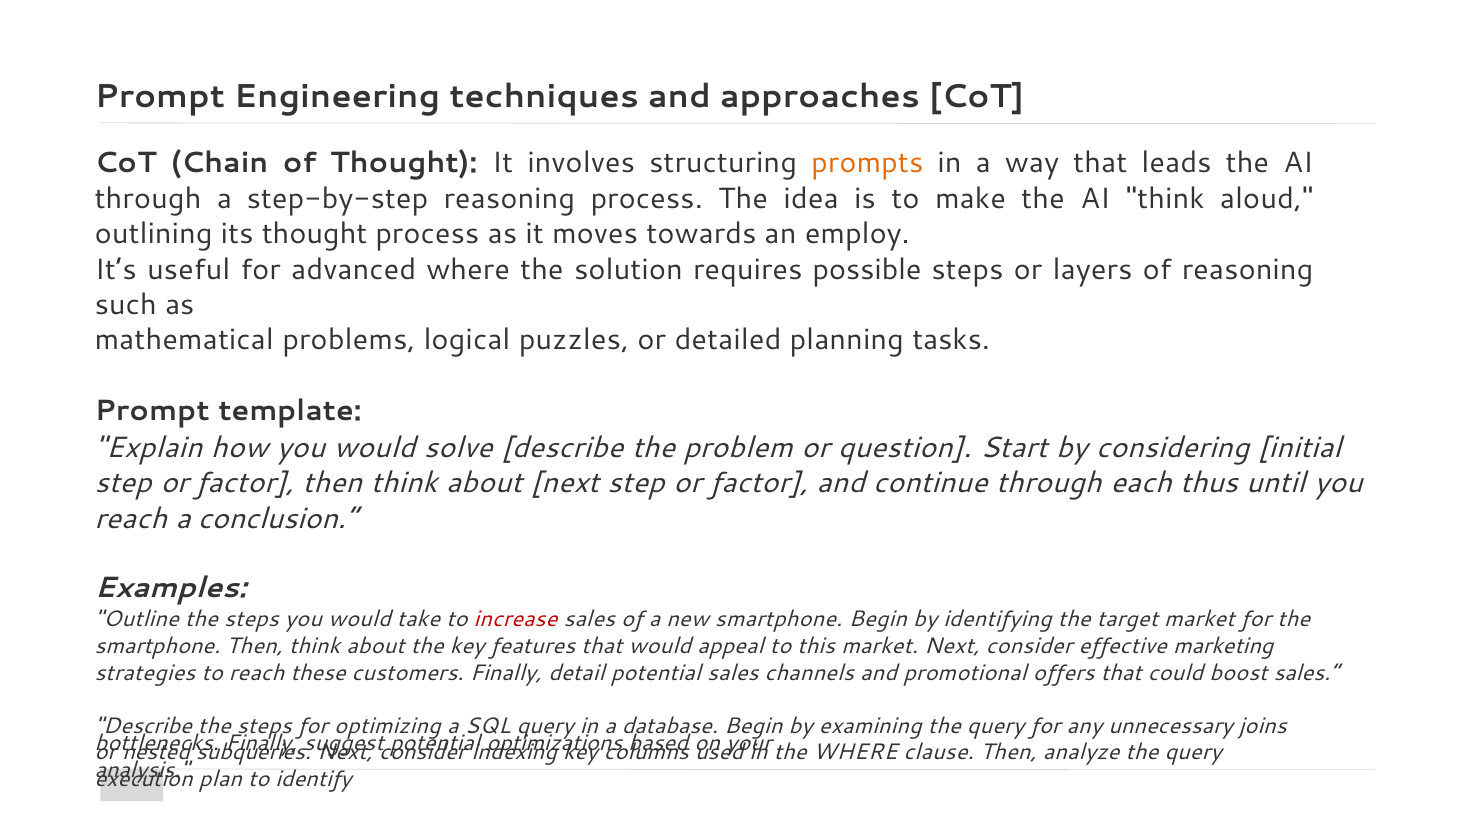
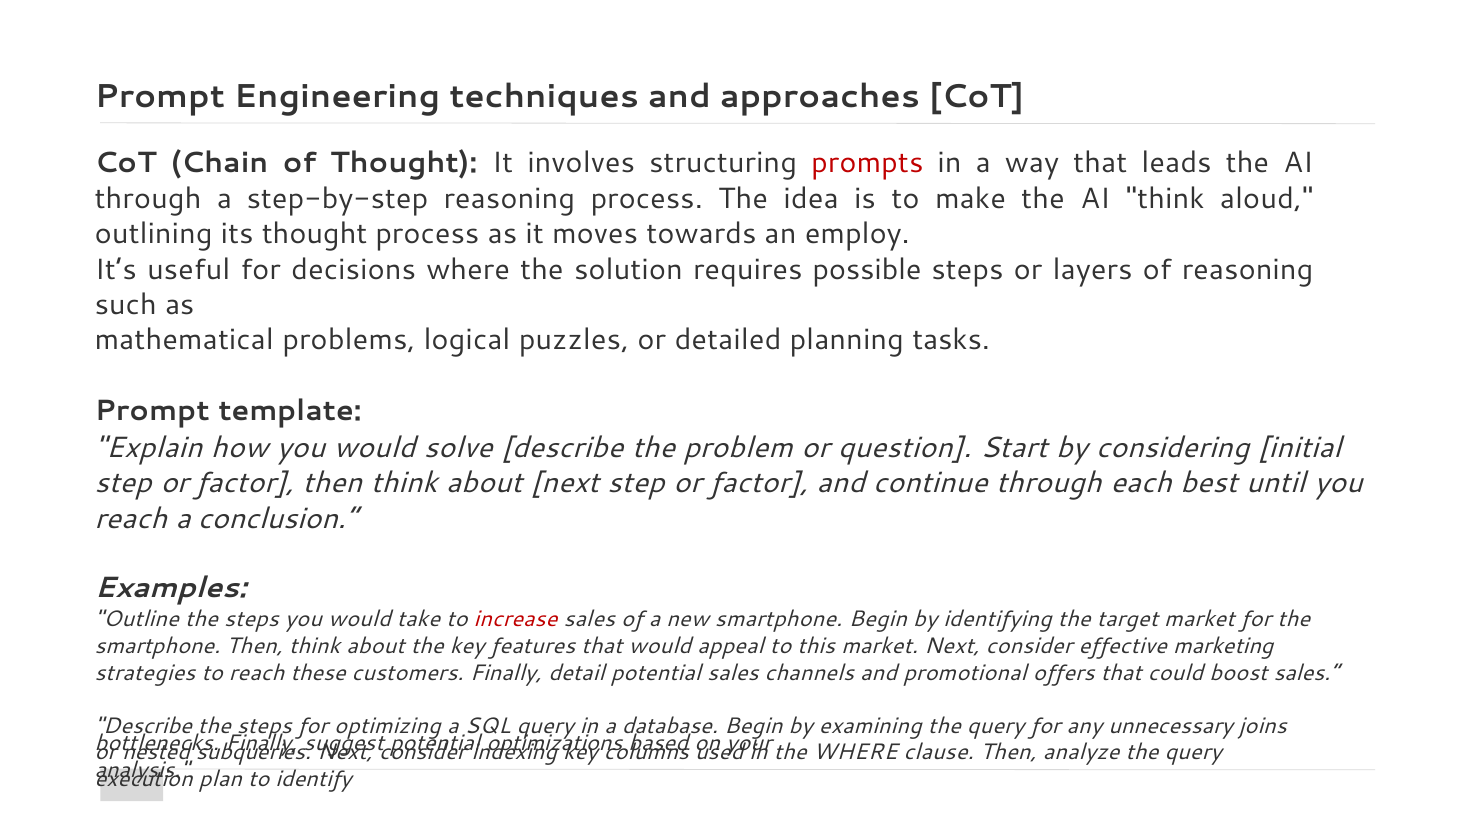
prompts colour: orange -> red (867, 163)
advanced: advanced -> decisions (354, 270)
thus: thus -> best (1209, 483)
